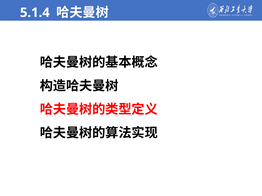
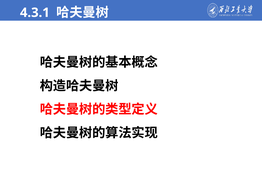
5.1.4: 5.1.4 -> 4.3.1 (35, 13)
